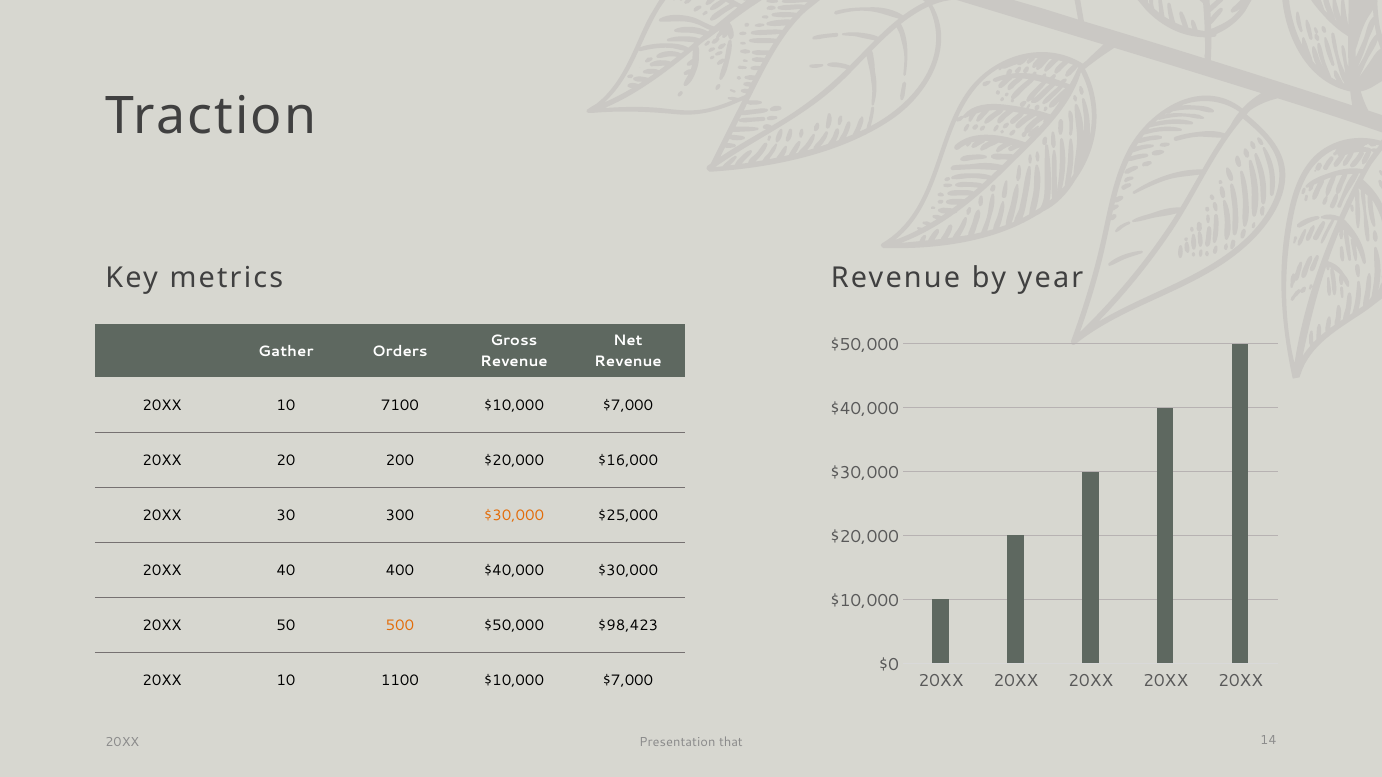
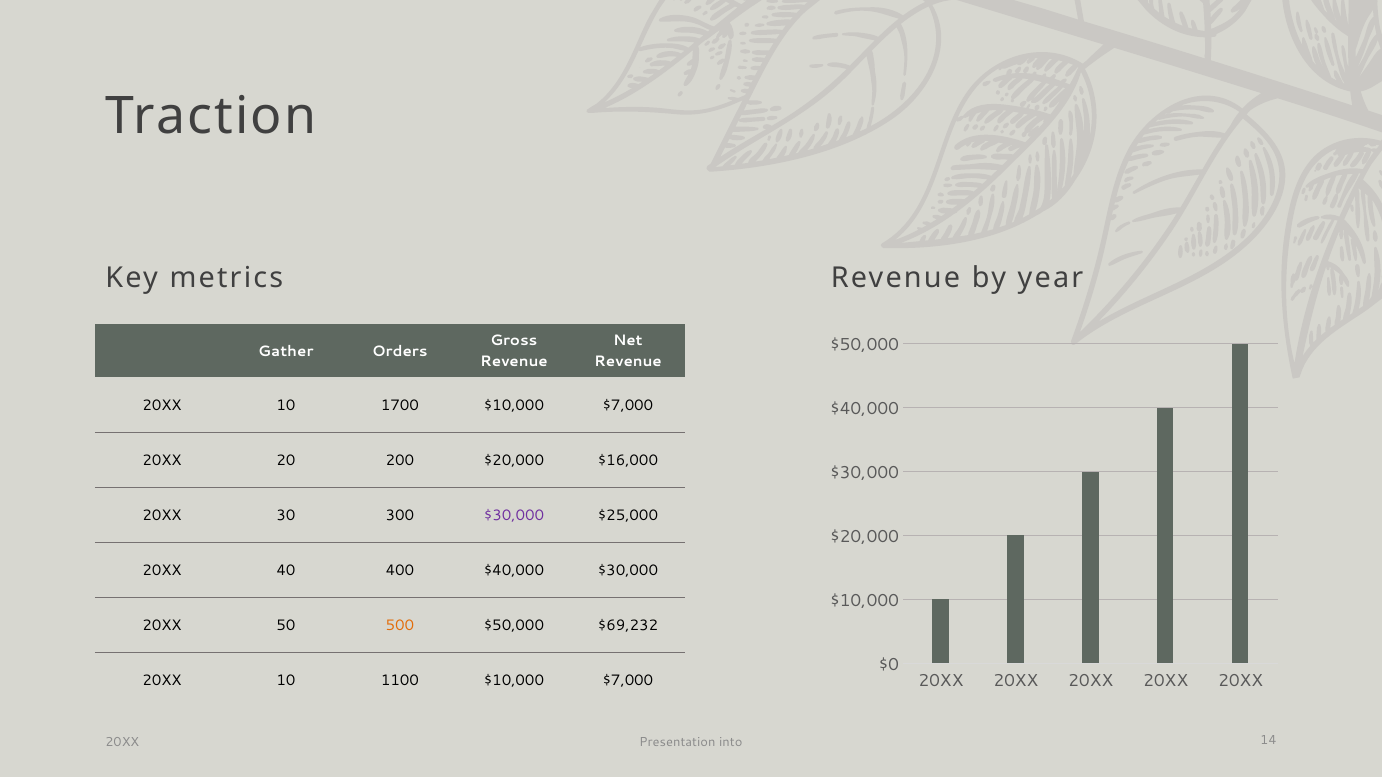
7100: 7100 -> 1700 (400, 406)
$30,000 colour: orange -> purple (514, 516)
$98,423: $98,423 -> $69,232 (628, 626)
that: that -> into (731, 742)
